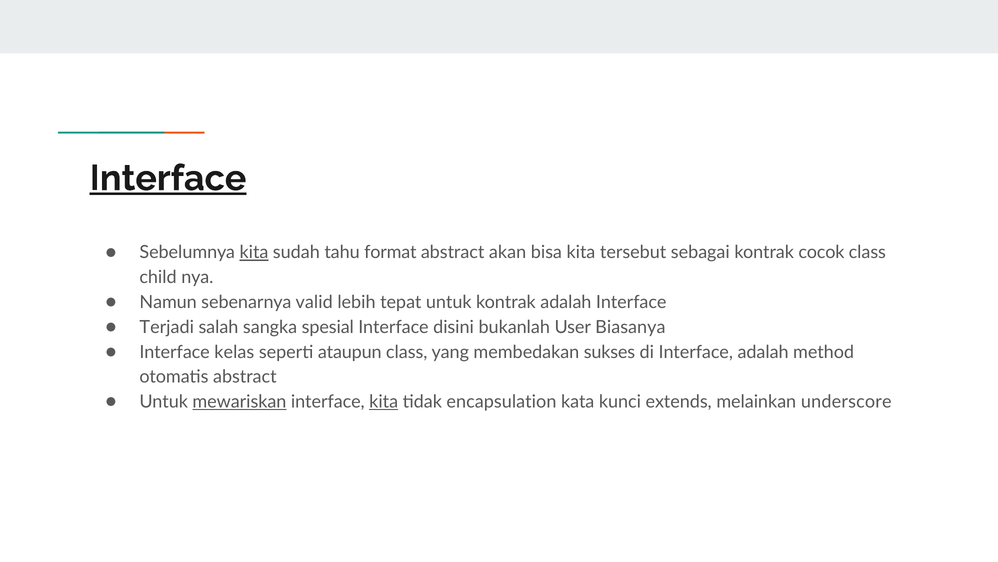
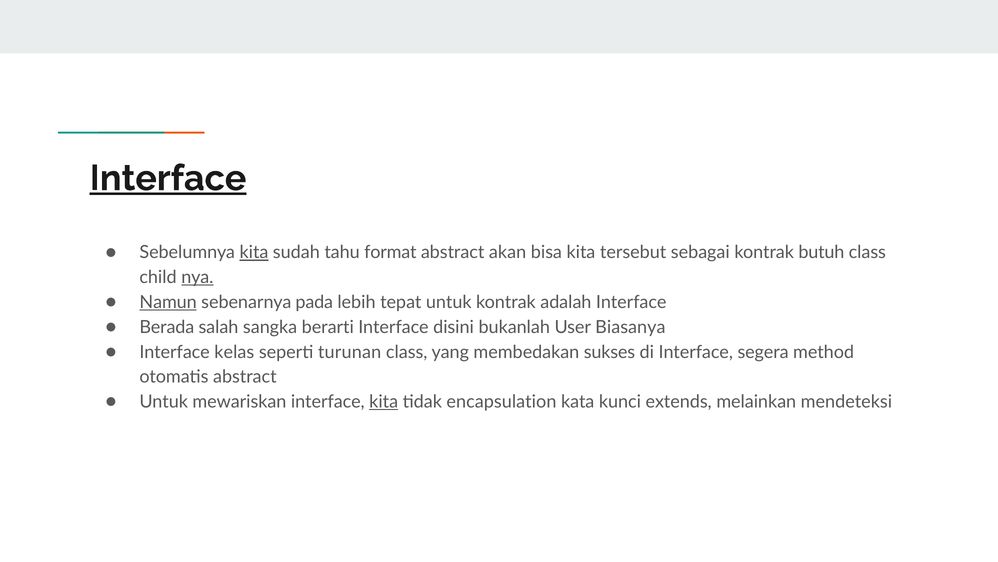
cocok: cocok -> butuh (821, 252)
nya underline: none -> present (197, 277)
Namun underline: none -> present (168, 302)
valid: valid -> pada (314, 302)
Terjadi: Terjadi -> Berada (167, 327)
spesial: spesial -> berarti (328, 327)
ataupun: ataupun -> turunan (350, 352)
Interface adalah: adalah -> segera (763, 352)
mewariskan underline: present -> none (239, 401)
underscore: underscore -> mendeteksi (846, 401)
